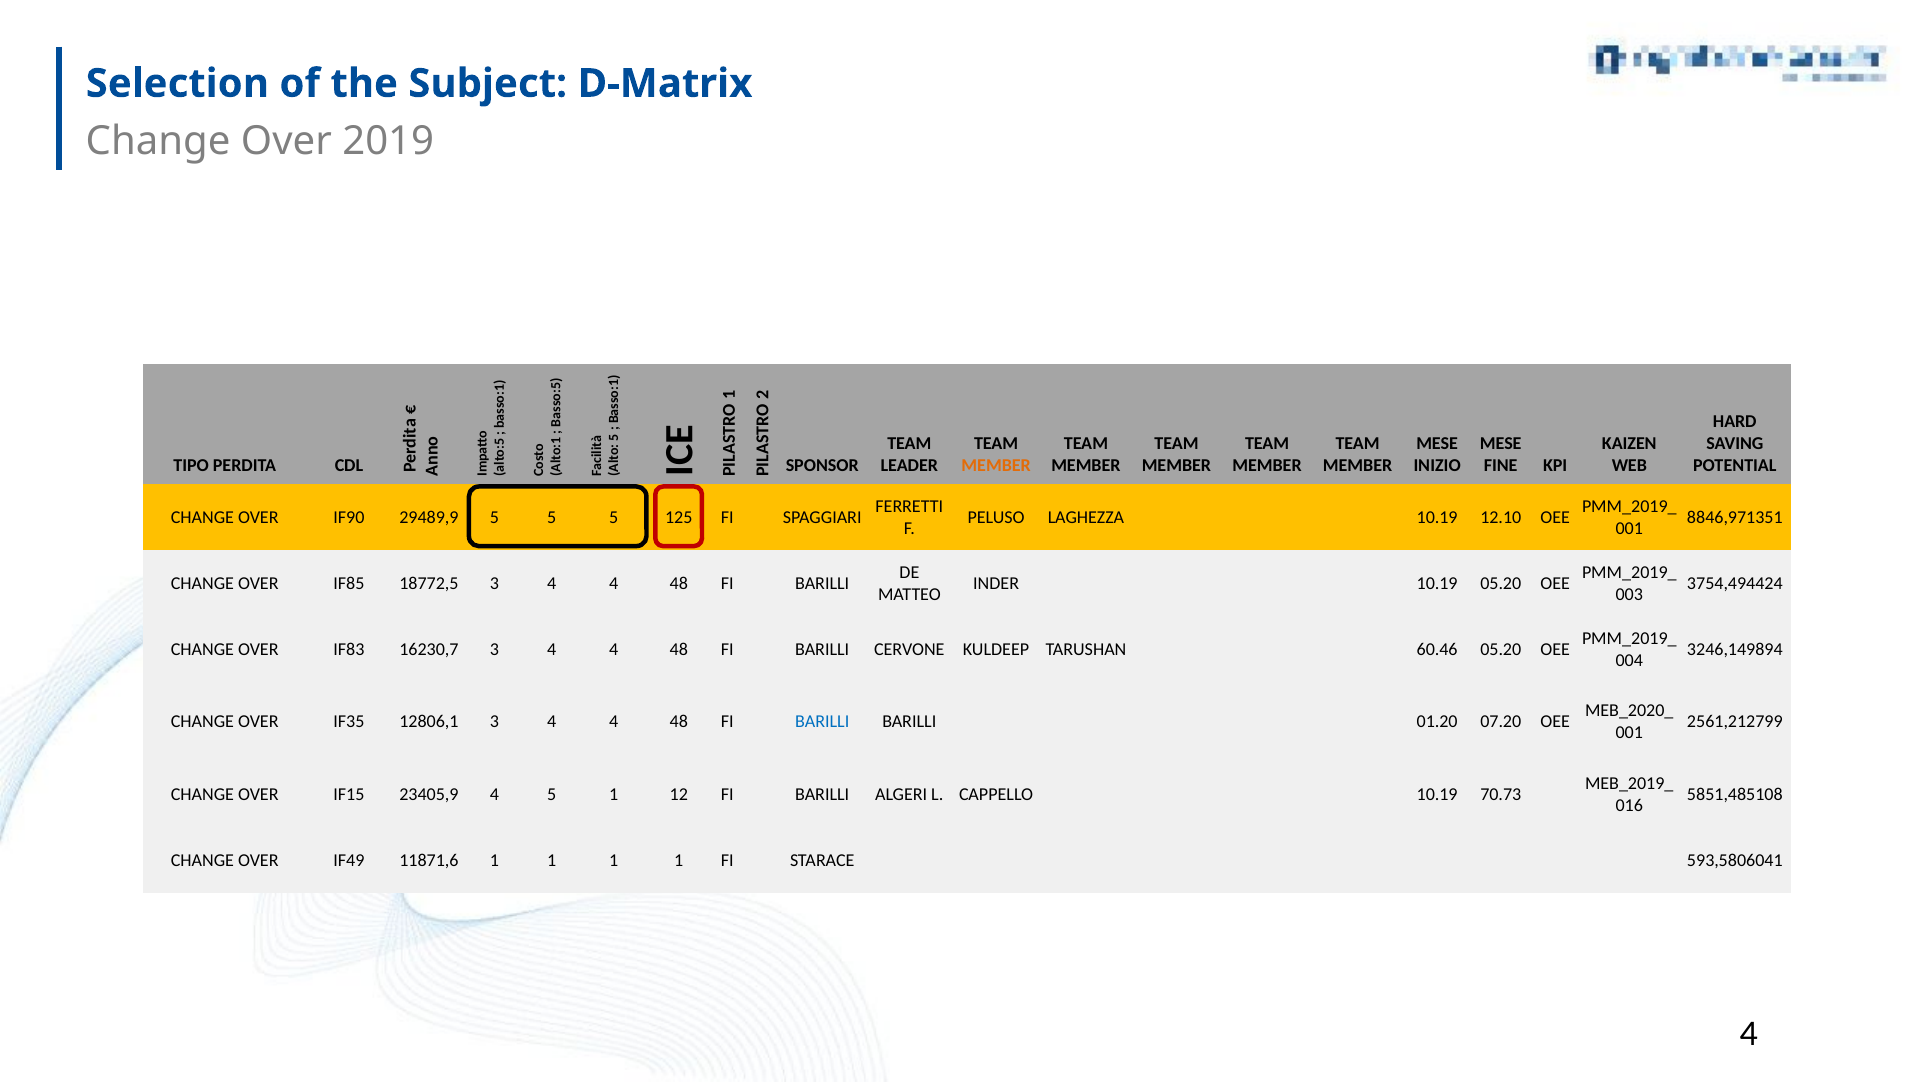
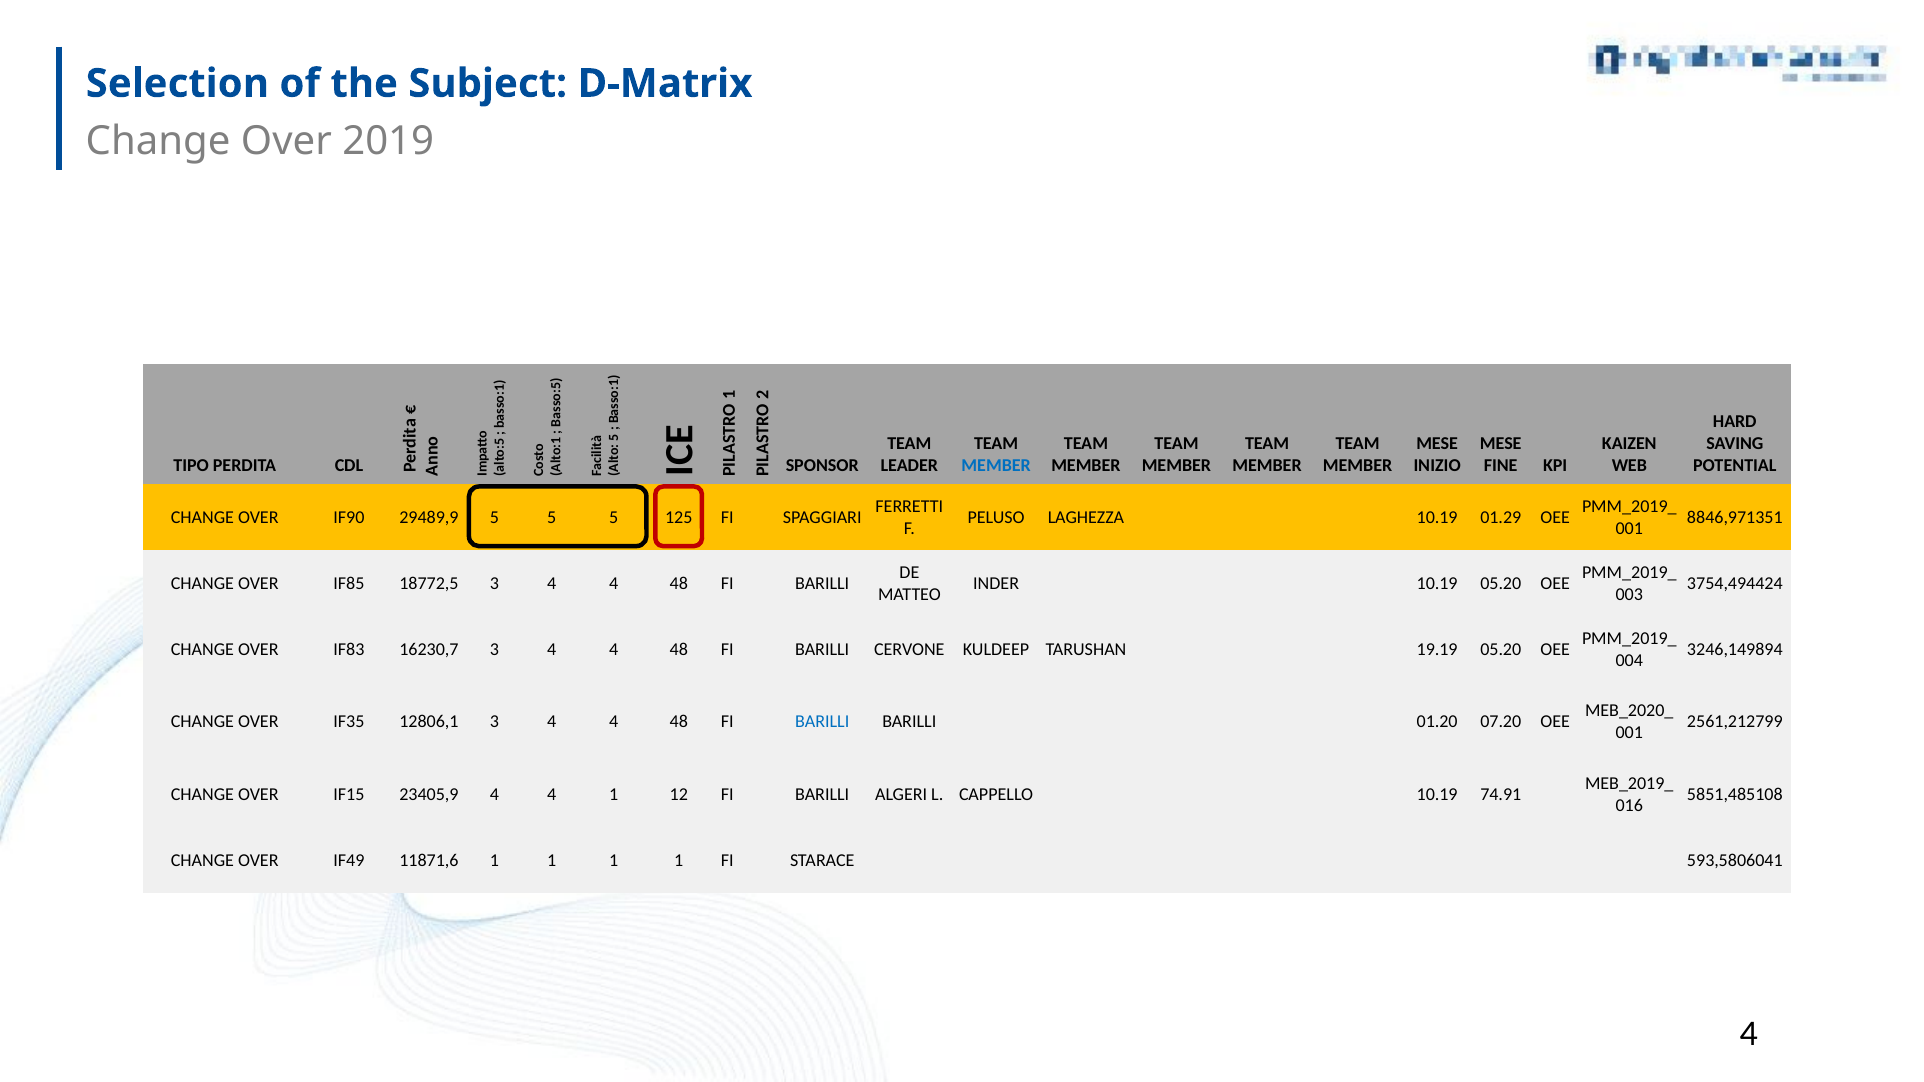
MEMBER colour: orange -> blue (996, 466)
12.10: 12.10 -> 01.29 (1501, 517)
60.46: 60.46 -> 19.19 (1437, 649)
23405,9 4 5: 5 -> 4 (552, 795)
70.73: 70.73 -> 74.91 (1501, 795)
